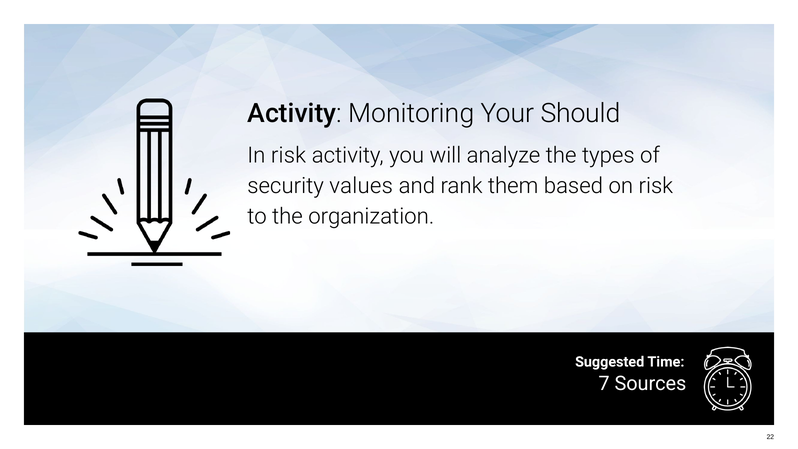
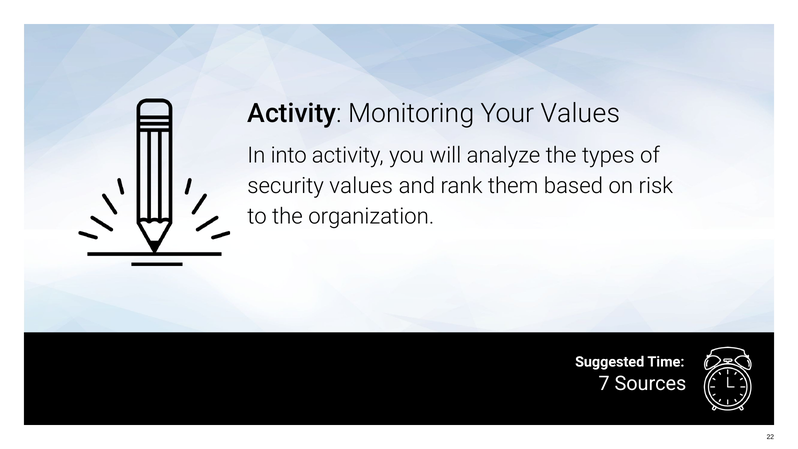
Your Should: Should -> Values (580, 114)
In risk: risk -> into (289, 155)
